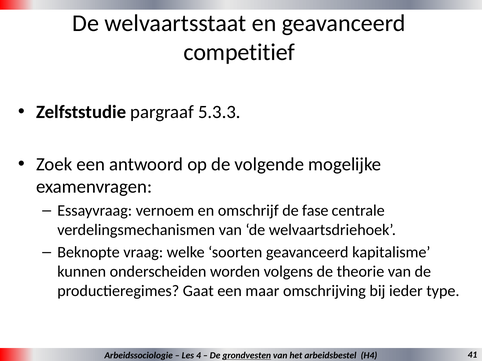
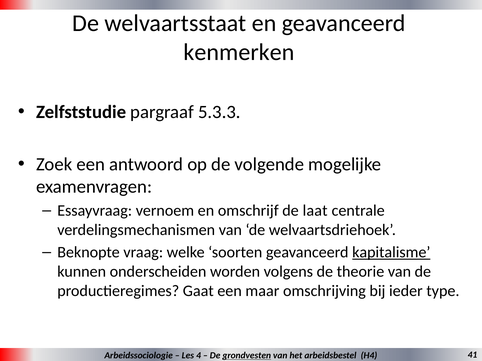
competitief: competitief -> kenmerken (239, 52)
fase: fase -> laat (315, 211)
kapitalisme underline: none -> present (391, 253)
